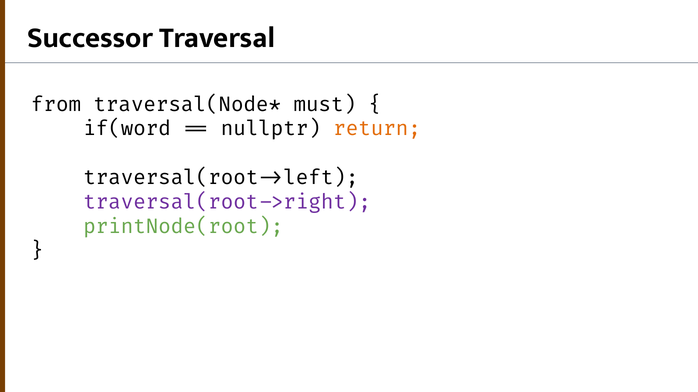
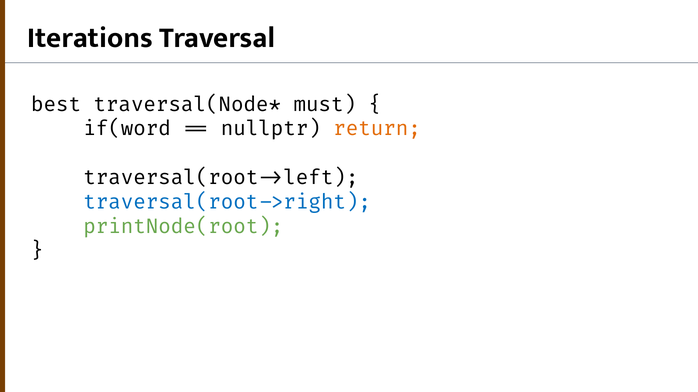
Successor: Successor -> Iterations (90, 38)
from: from -> best (56, 104)
traversal(root->right colour: purple -> blue (227, 202)
